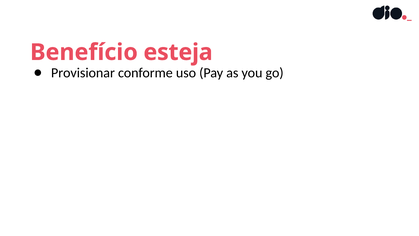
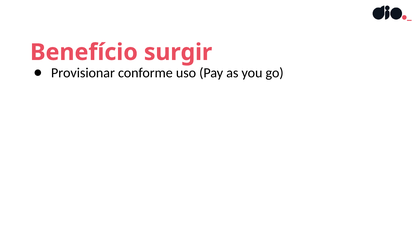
esteja: esteja -> surgir (178, 52)
